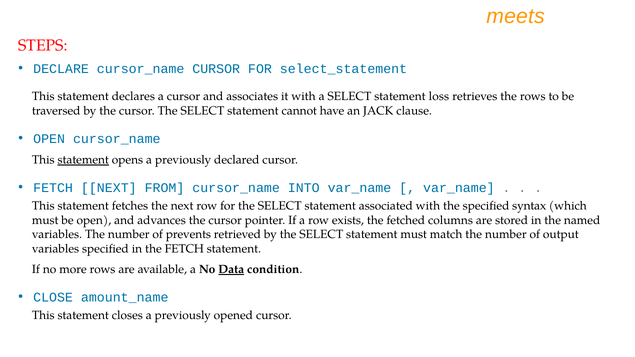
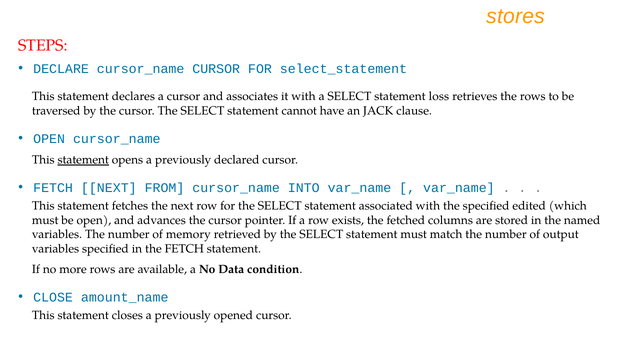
meets: meets -> stores (516, 17)
syntax: syntax -> edited (529, 206)
prevents: prevents -> memory (188, 235)
Data underline: present -> none (231, 270)
